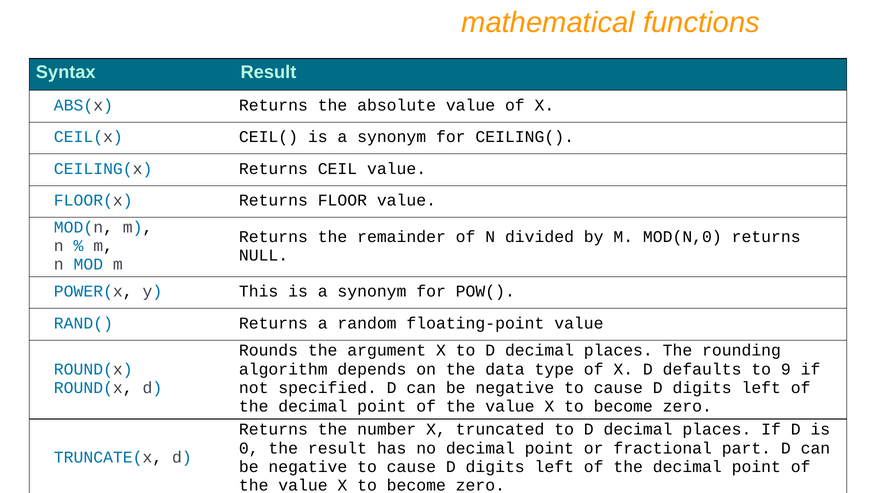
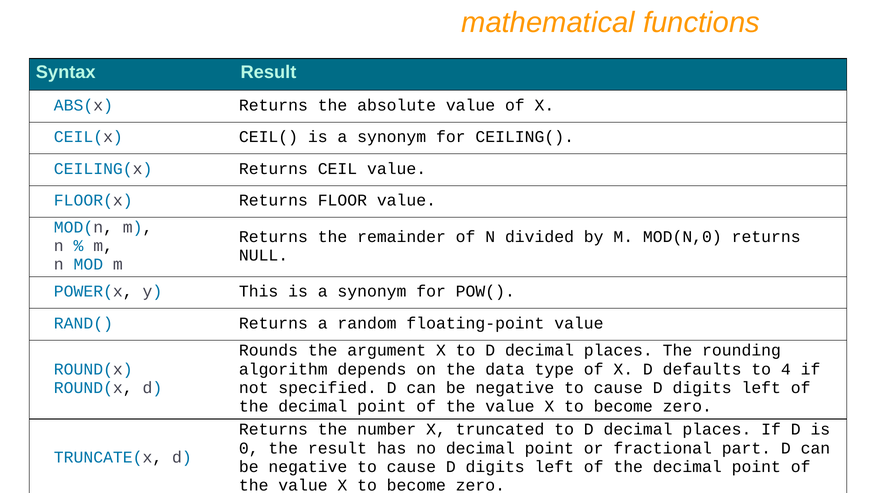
9: 9 -> 4 (786, 369)
